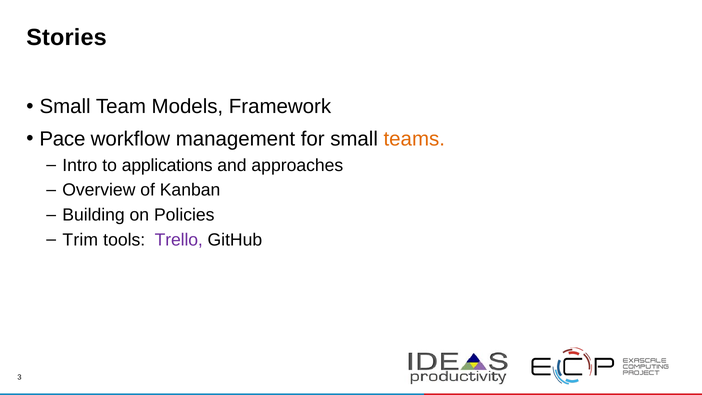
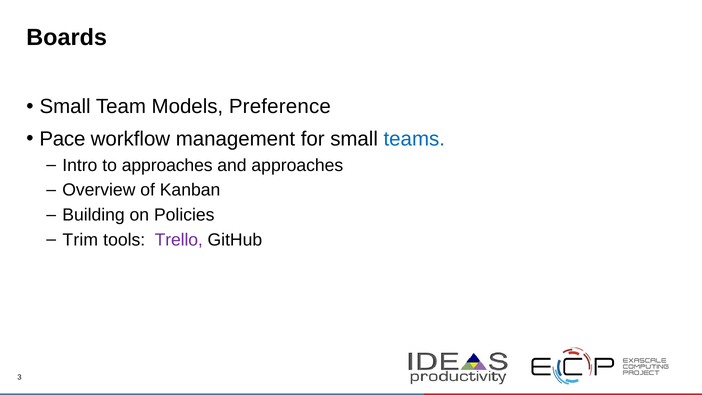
Stories: Stories -> Boards (67, 38)
Framework: Framework -> Preference (280, 107)
teams colour: orange -> blue (414, 139)
to applications: applications -> approaches (167, 165)
